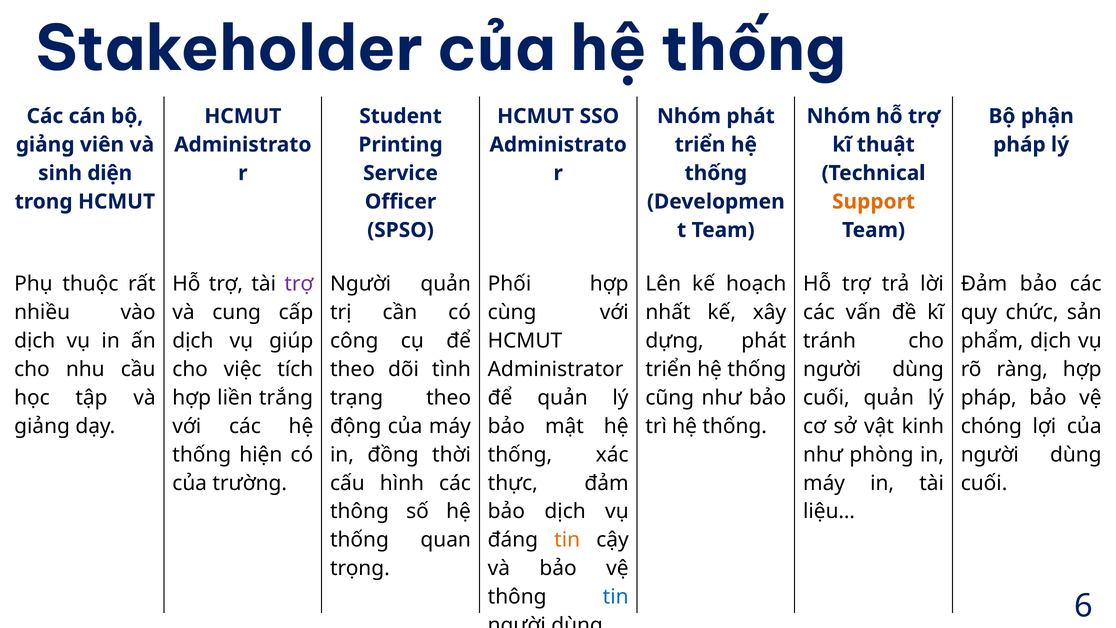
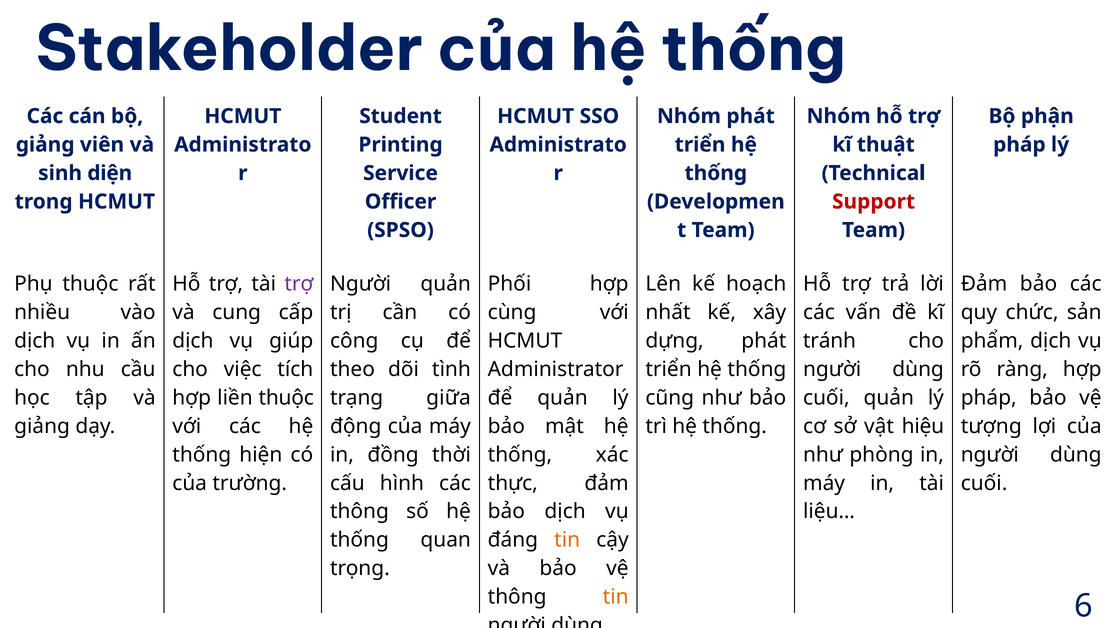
Support colour: orange -> red (874, 202)
liền trắng: trắng -> thuộc (286, 397)
trạng theo: theo -> giữa (449, 397)
kinh: kinh -> hiệu (923, 426)
chóng: chóng -> tượng (991, 426)
tin colour: blue -> orange (616, 597)
